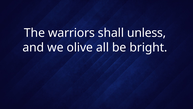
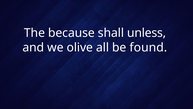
warriors: warriors -> because (71, 33)
bright: bright -> found (148, 47)
